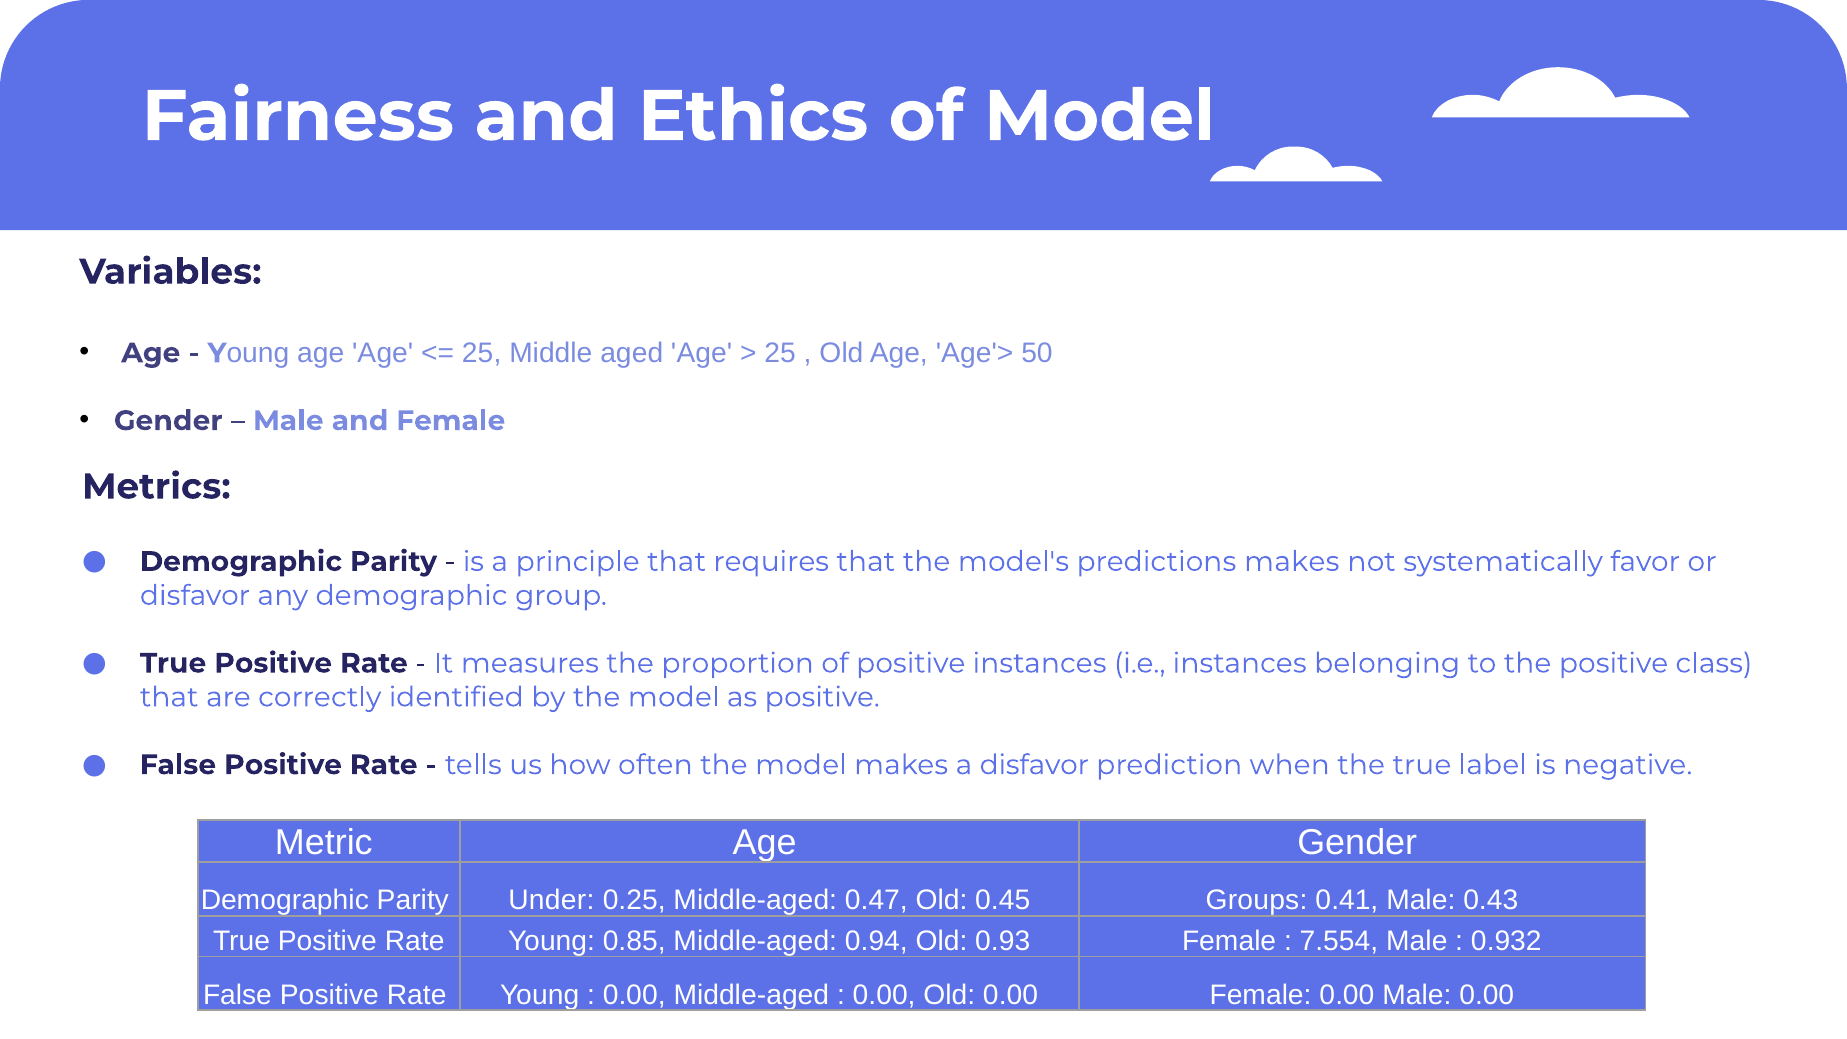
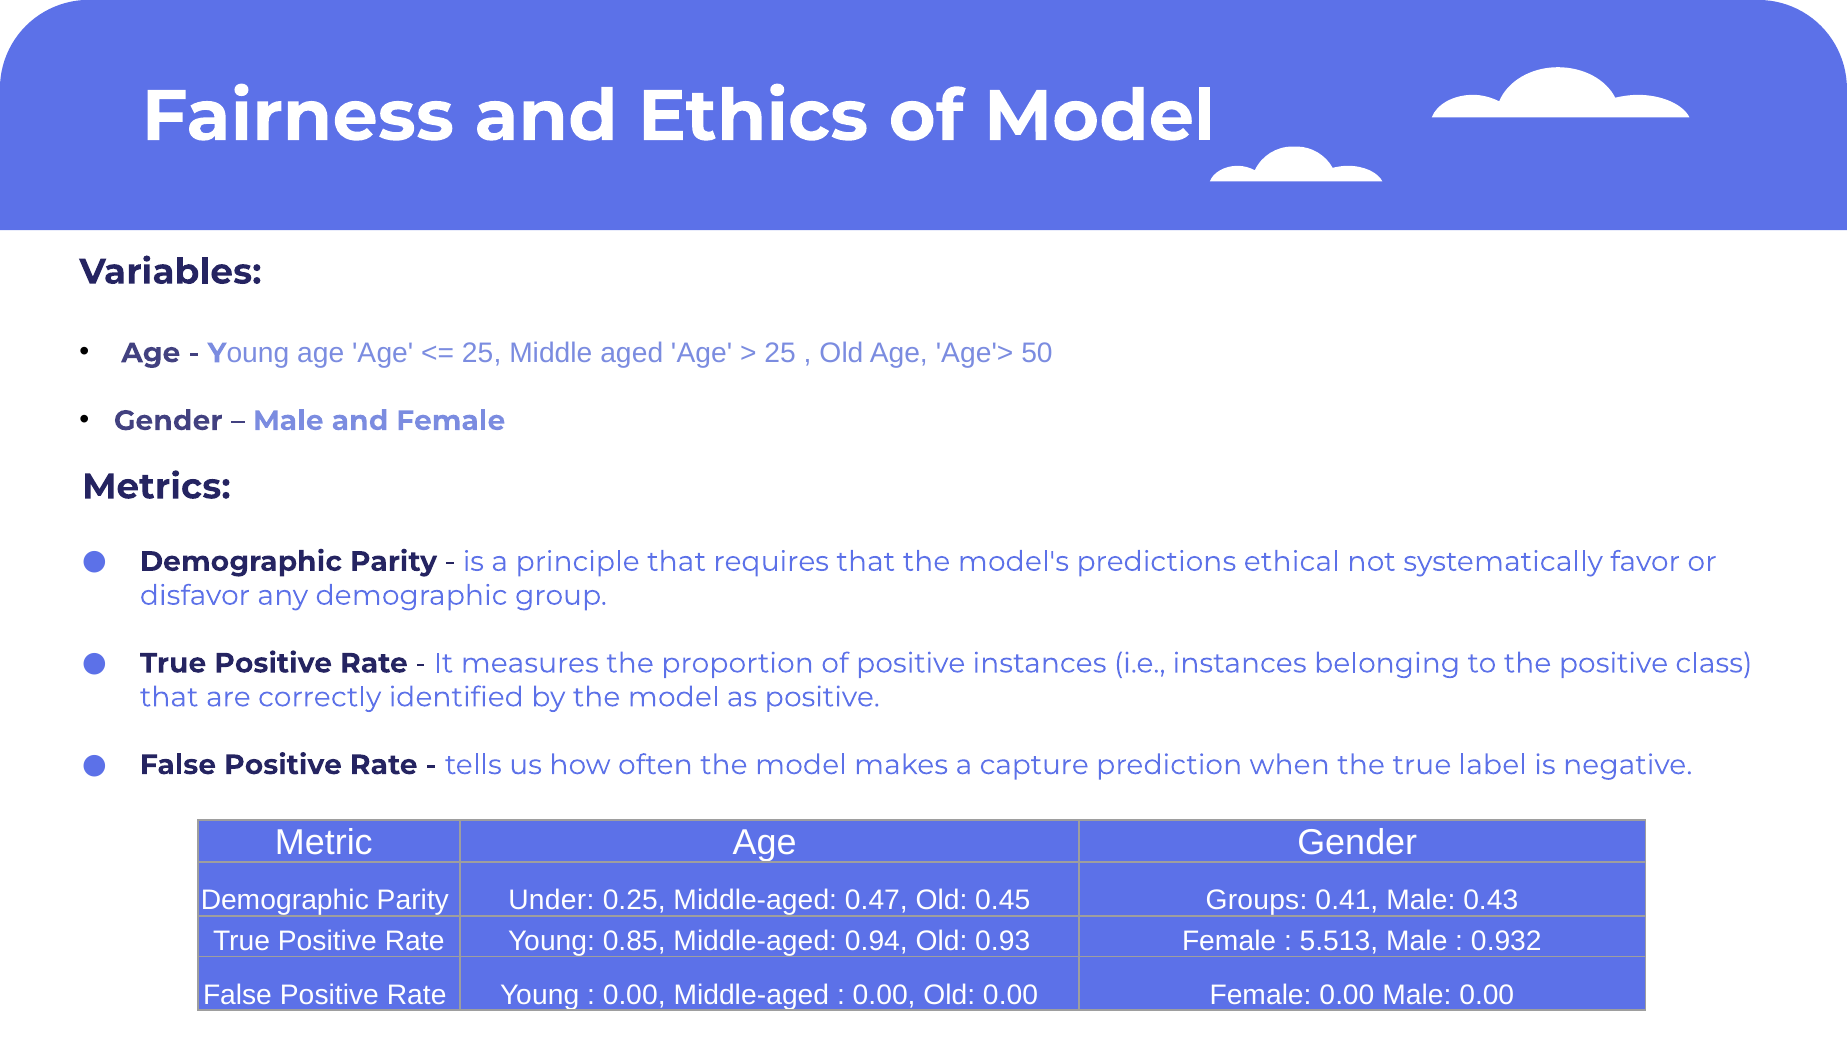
predictions makes: makes -> ethical (1292, 562)
a disfavor: disfavor -> capture (1034, 765)
7.554: 7.554 -> 5.513 (1339, 941)
